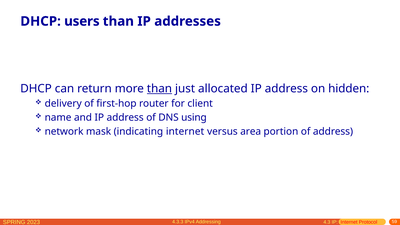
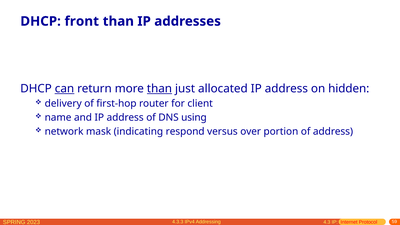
users: users -> front (82, 21)
can underline: none -> present (65, 89)
indicating internet: internet -> respond (185, 132)
area: area -> over (251, 132)
